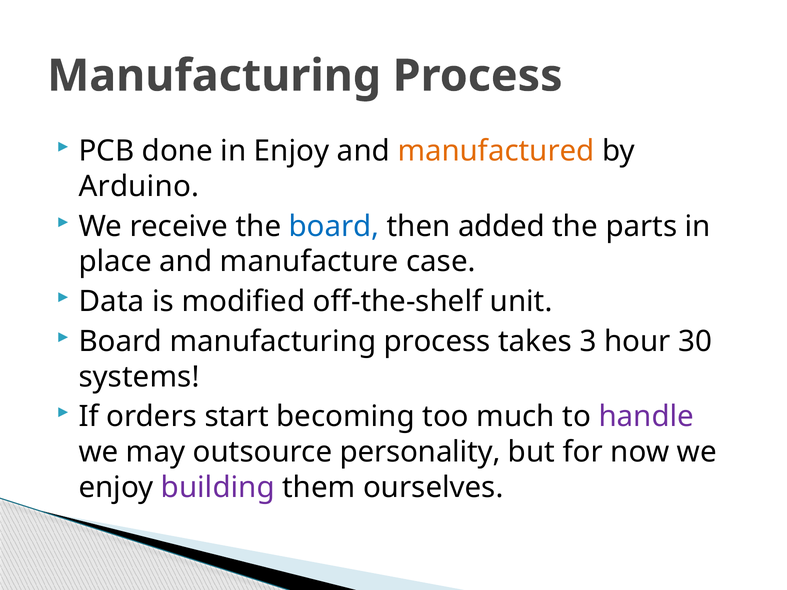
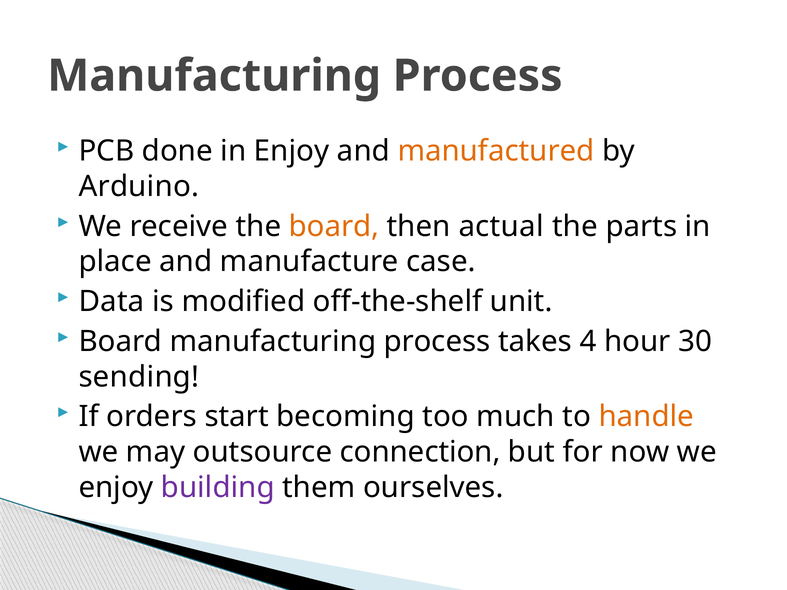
board colour: blue -> orange (334, 226)
added: added -> actual (501, 226)
3: 3 -> 4 (588, 341)
systems: systems -> sending (139, 377)
handle colour: purple -> orange (646, 417)
personality: personality -> connection (420, 452)
